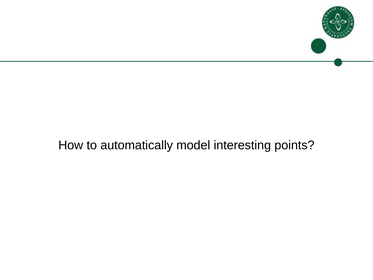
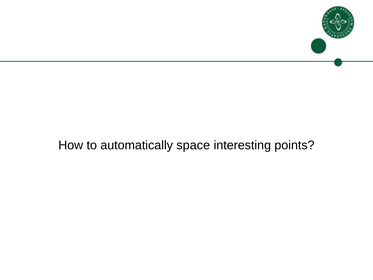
model: model -> space (193, 145)
